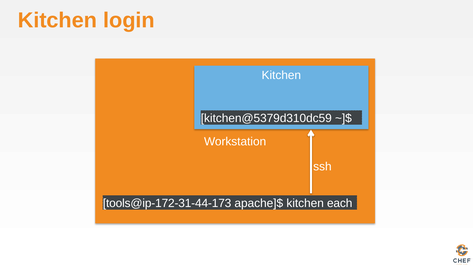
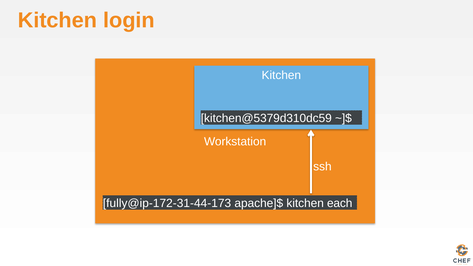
tools@ip-172-31-44-173: tools@ip-172-31-44-173 -> fully@ip-172-31-44-173 (167, 203)
